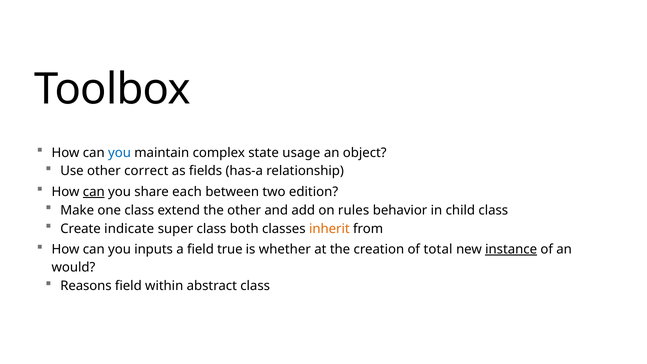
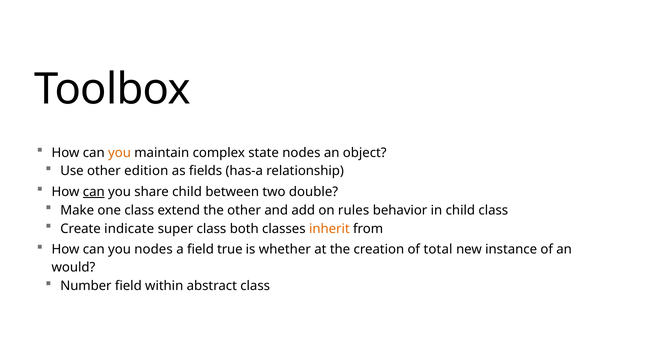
you colour: blue -> orange (120, 153)
state usage: usage -> nodes (301, 153)
correct: correct -> edition (146, 171)
share each: each -> child (187, 192)
edition: edition -> double (314, 192)
you inputs: inputs -> nodes (154, 249)
instance underline: present -> none (511, 249)
Reasons: Reasons -> Number (86, 286)
